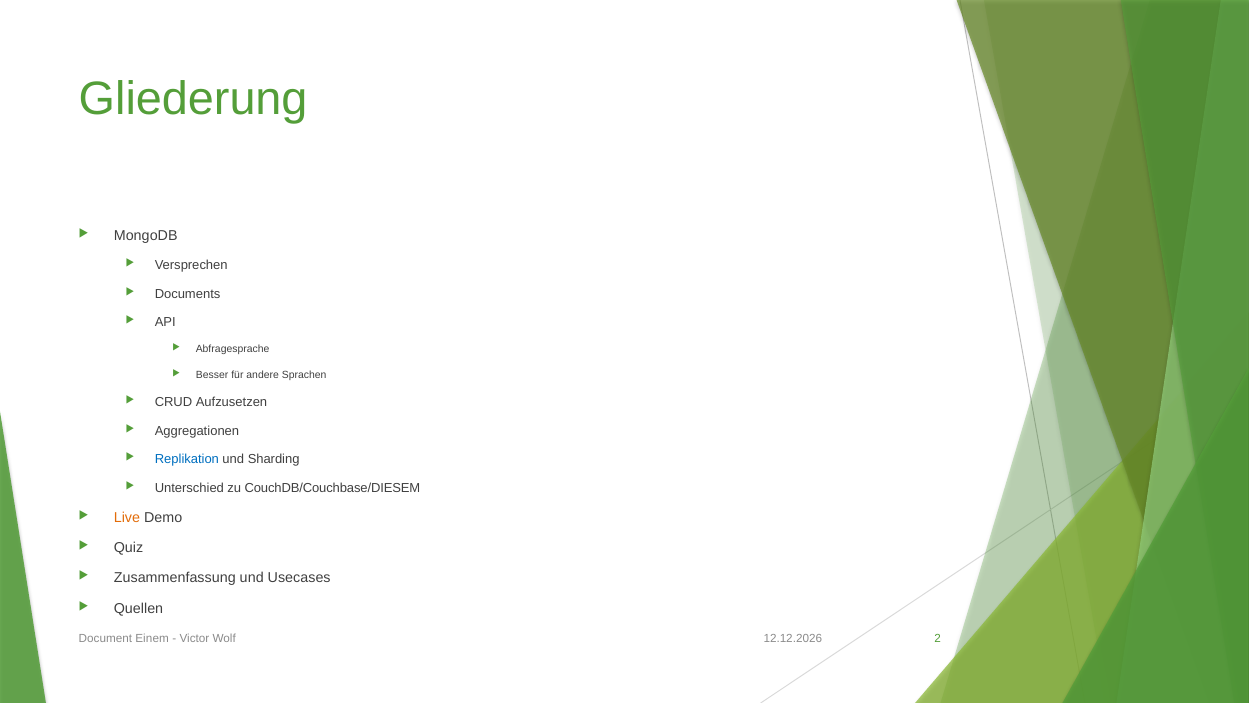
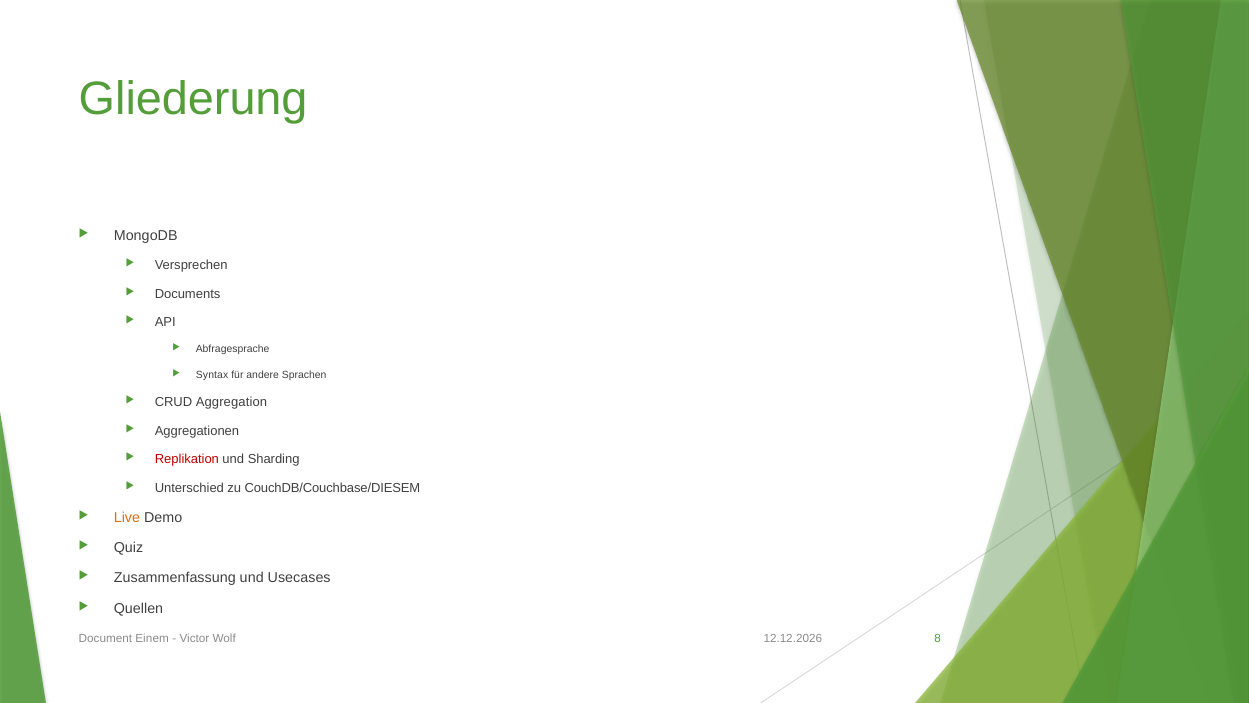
Besser: Besser -> Syntax (212, 375)
Aufzusetzen: Aufzusetzen -> Aggregation (231, 402)
Replikation colour: blue -> red (187, 459)
2: 2 -> 8 (938, 638)
